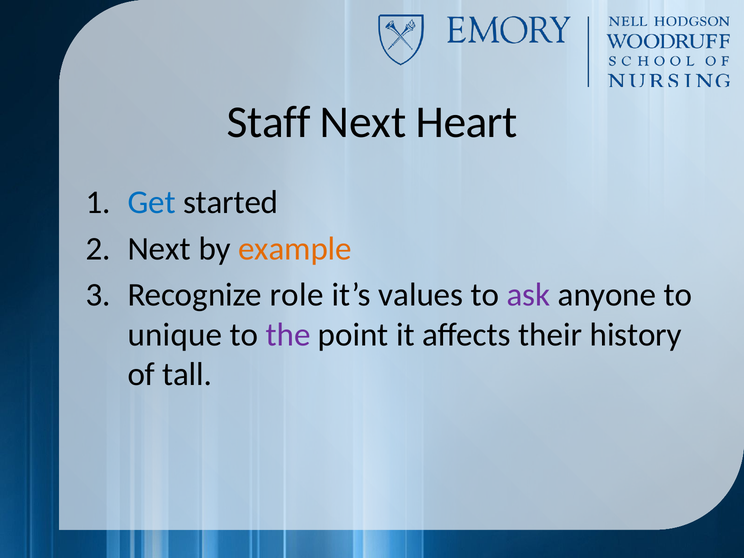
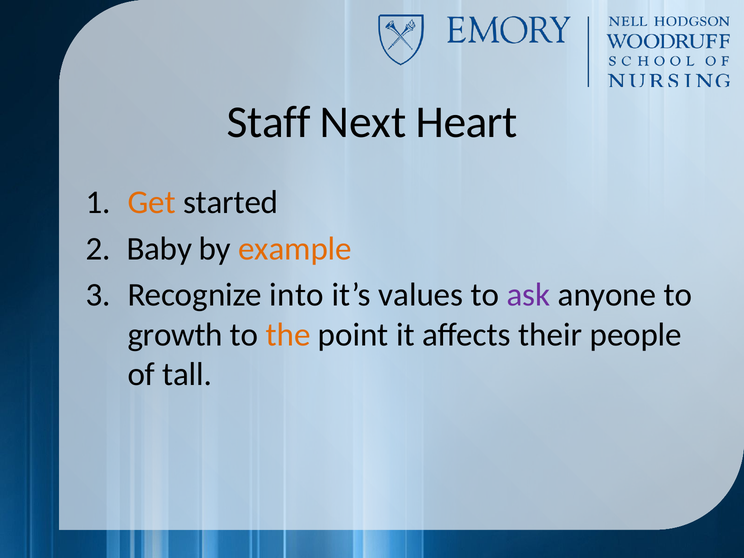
Get colour: blue -> orange (152, 202)
Next: Next -> Baby (159, 249)
role: role -> into (297, 295)
unique: unique -> growth (175, 335)
the colour: purple -> orange (288, 335)
history: history -> people (636, 335)
